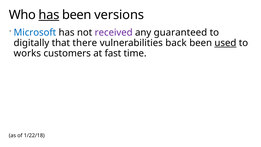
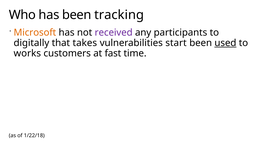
has underline: present -> none (49, 15)
versions: versions -> tracking (119, 15)
Microsoft colour: blue -> orange (35, 32)
guaranteed: guaranteed -> participants (180, 32)
there: there -> takes (85, 43)
back: back -> start (176, 43)
